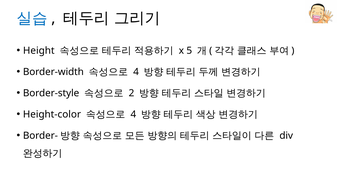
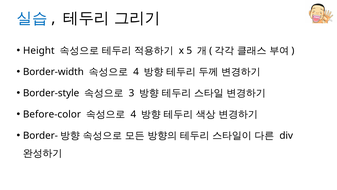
2: 2 -> 3 (131, 93)
Height-color: Height-color -> Before-color (52, 114)
